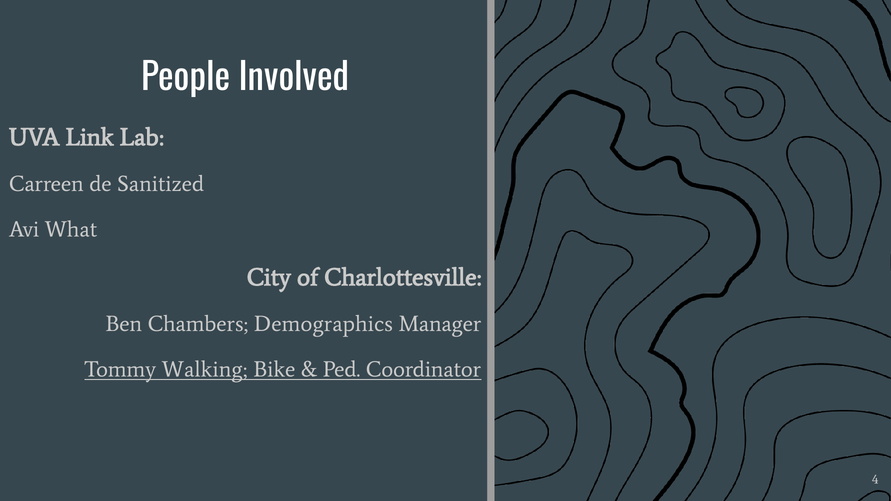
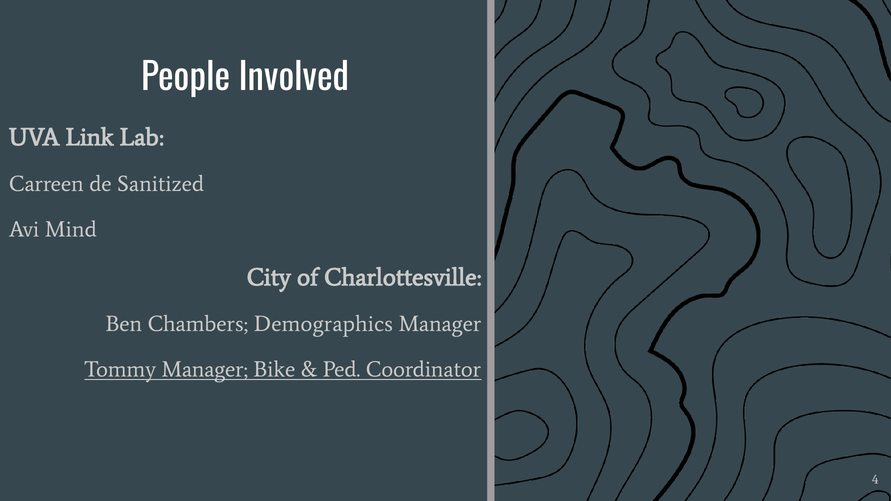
What: What -> Mind (71, 230)
Tommy Walking: Walking -> Manager (205, 370)
